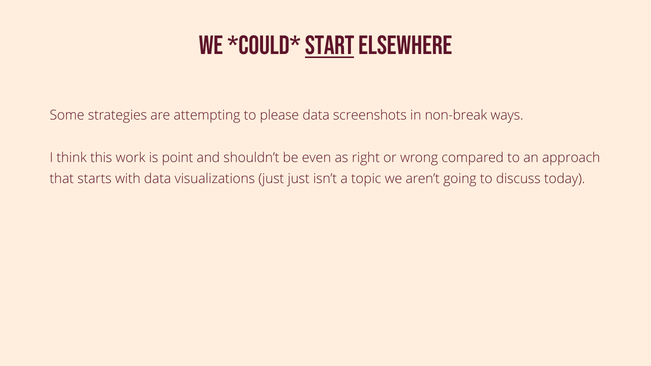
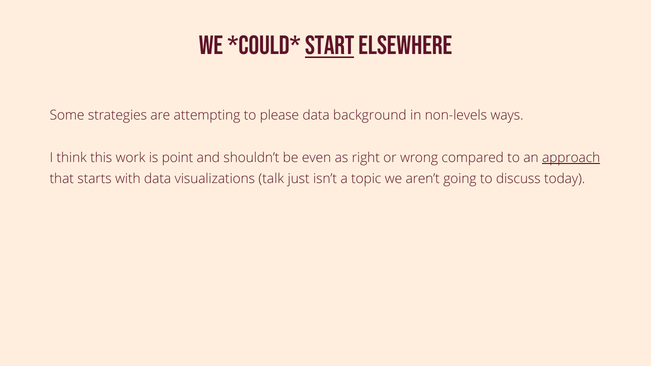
screenshots: screenshots -> background (370, 115)
non-break: non-break -> non-levels (456, 115)
approach underline: none -> present (571, 158)
visualizations just: just -> talk (271, 179)
